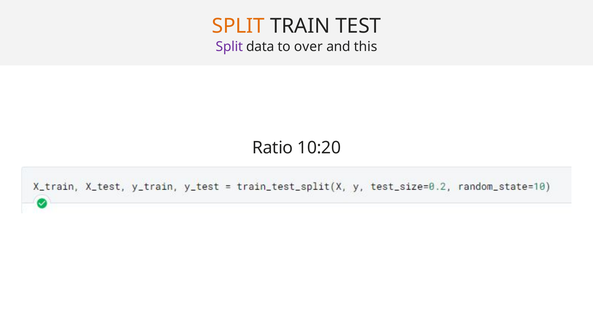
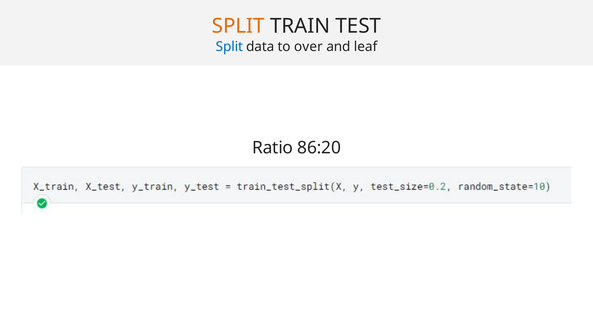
Split colour: purple -> blue (229, 47)
this: this -> leaf (366, 47)
10:20: 10:20 -> 86:20 (319, 148)
